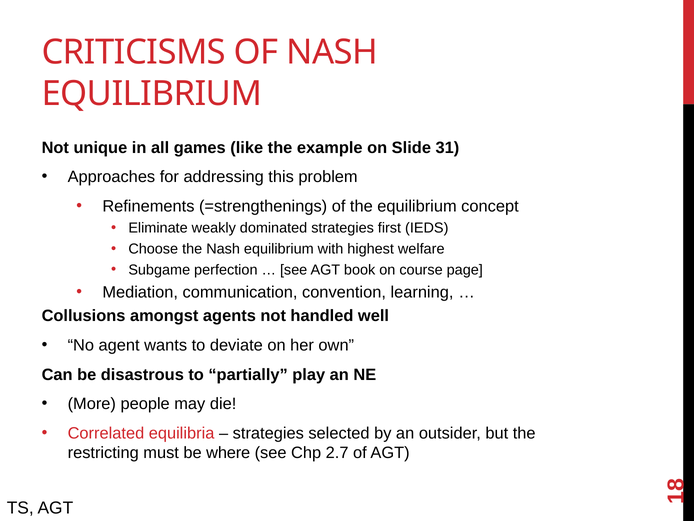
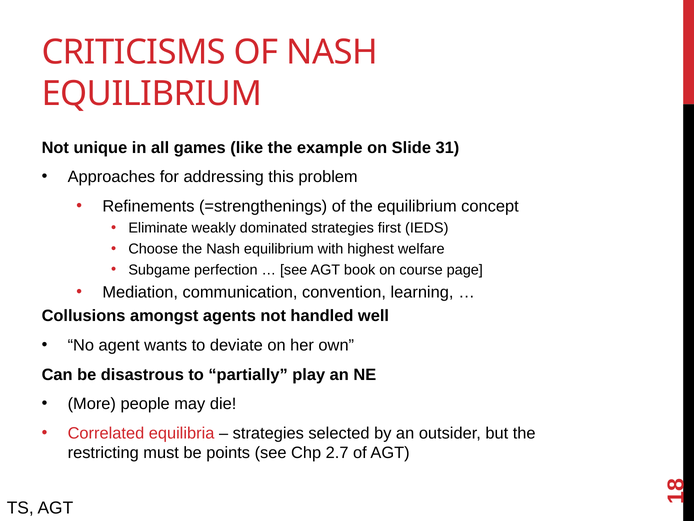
where: where -> points (228, 453)
